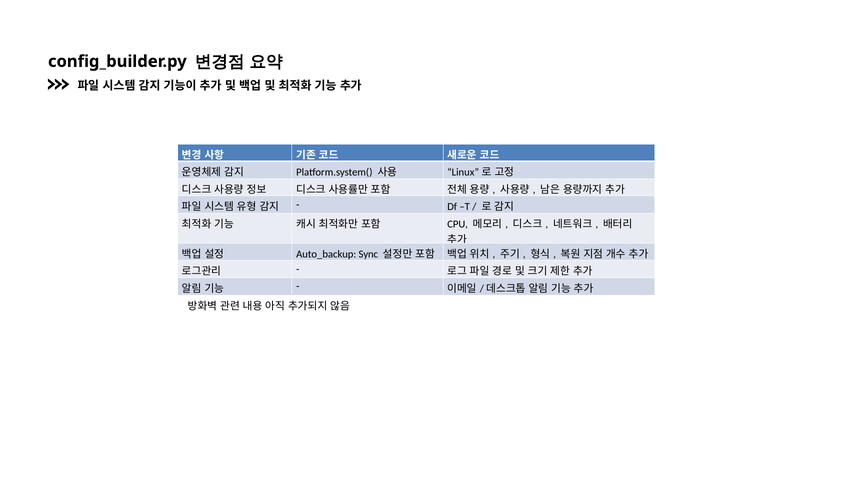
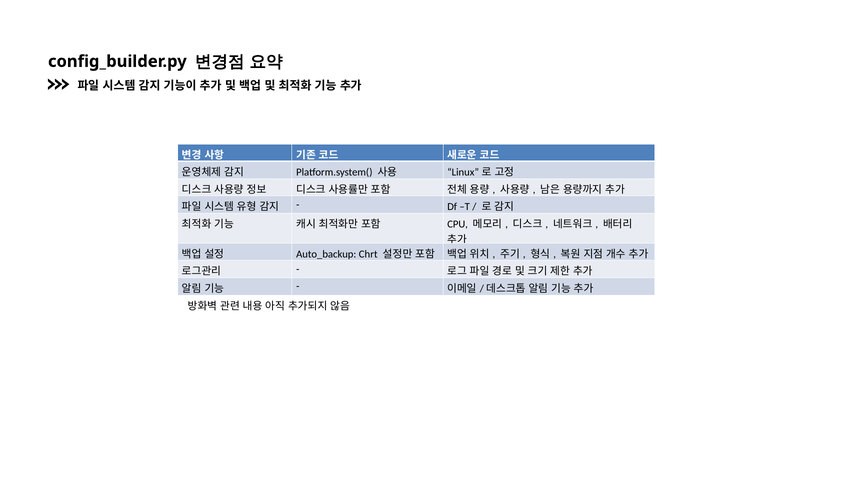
Sync: Sync -> Chrt (368, 254)
